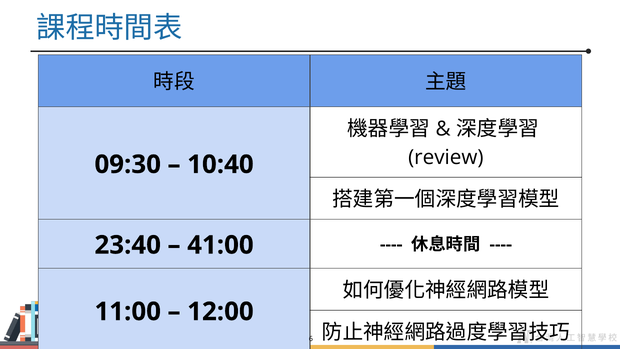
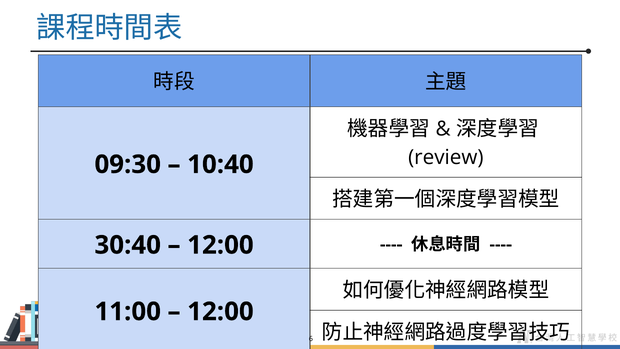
23:40: 23:40 -> 30:40 (128, 245)
41:00: 41:00 -> 12:00 (220, 245)
